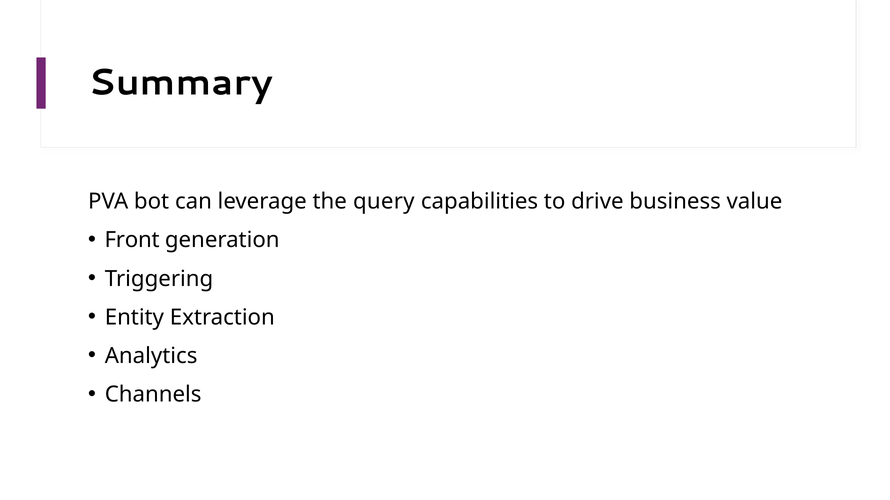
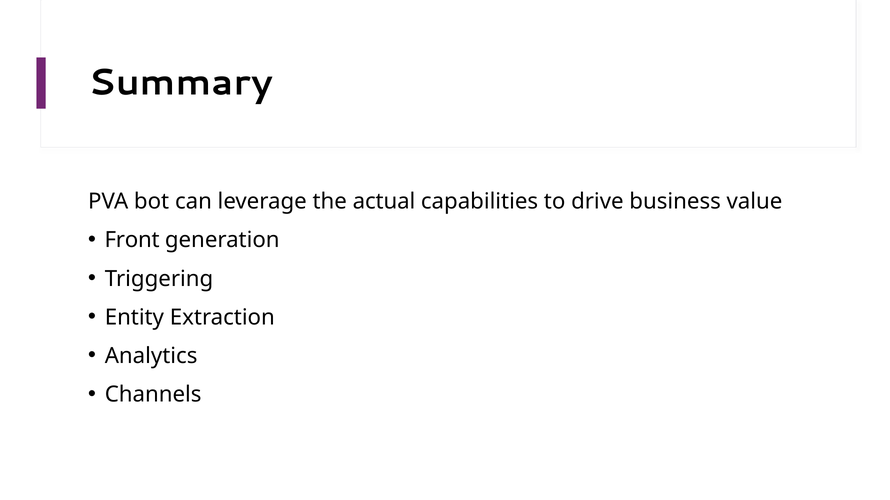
query: query -> actual (384, 202)
